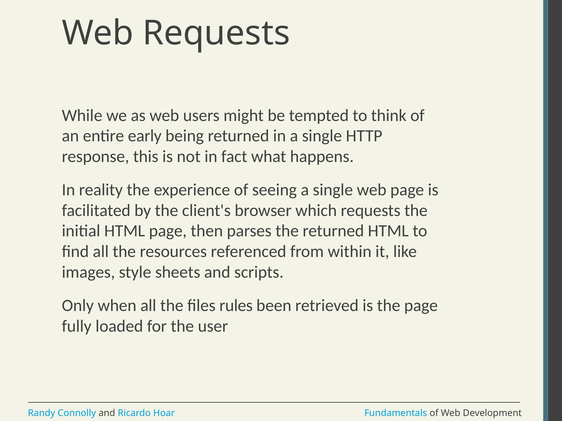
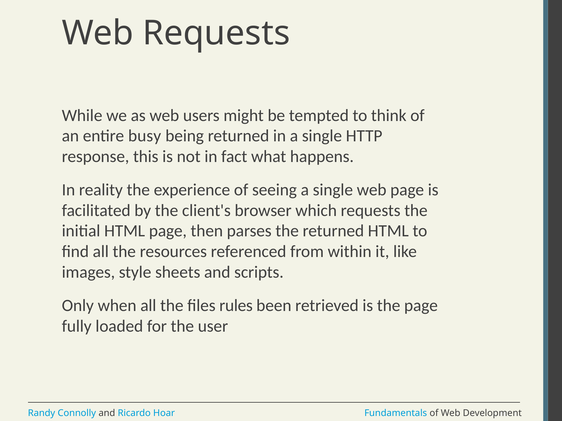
early: early -> busy (145, 136)
